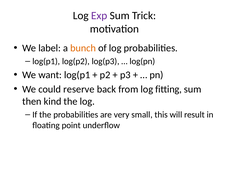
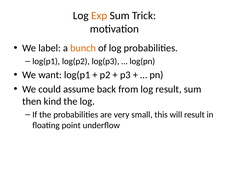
Exp colour: purple -> orange (99, 15)
reserve: reserve -> assume (79, 89)
log fitting: fitting -> result (168, 89)
